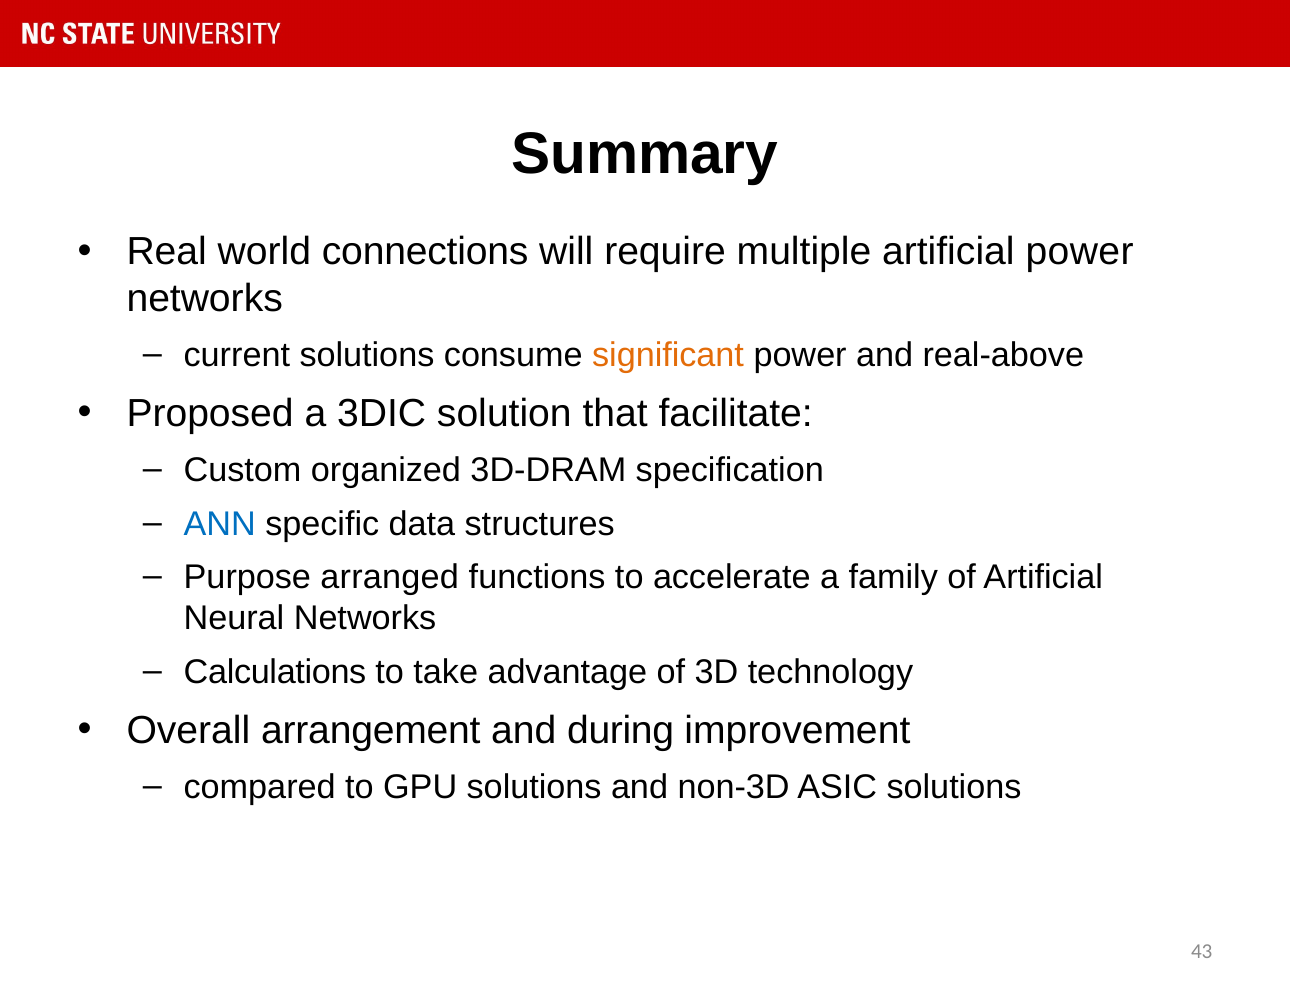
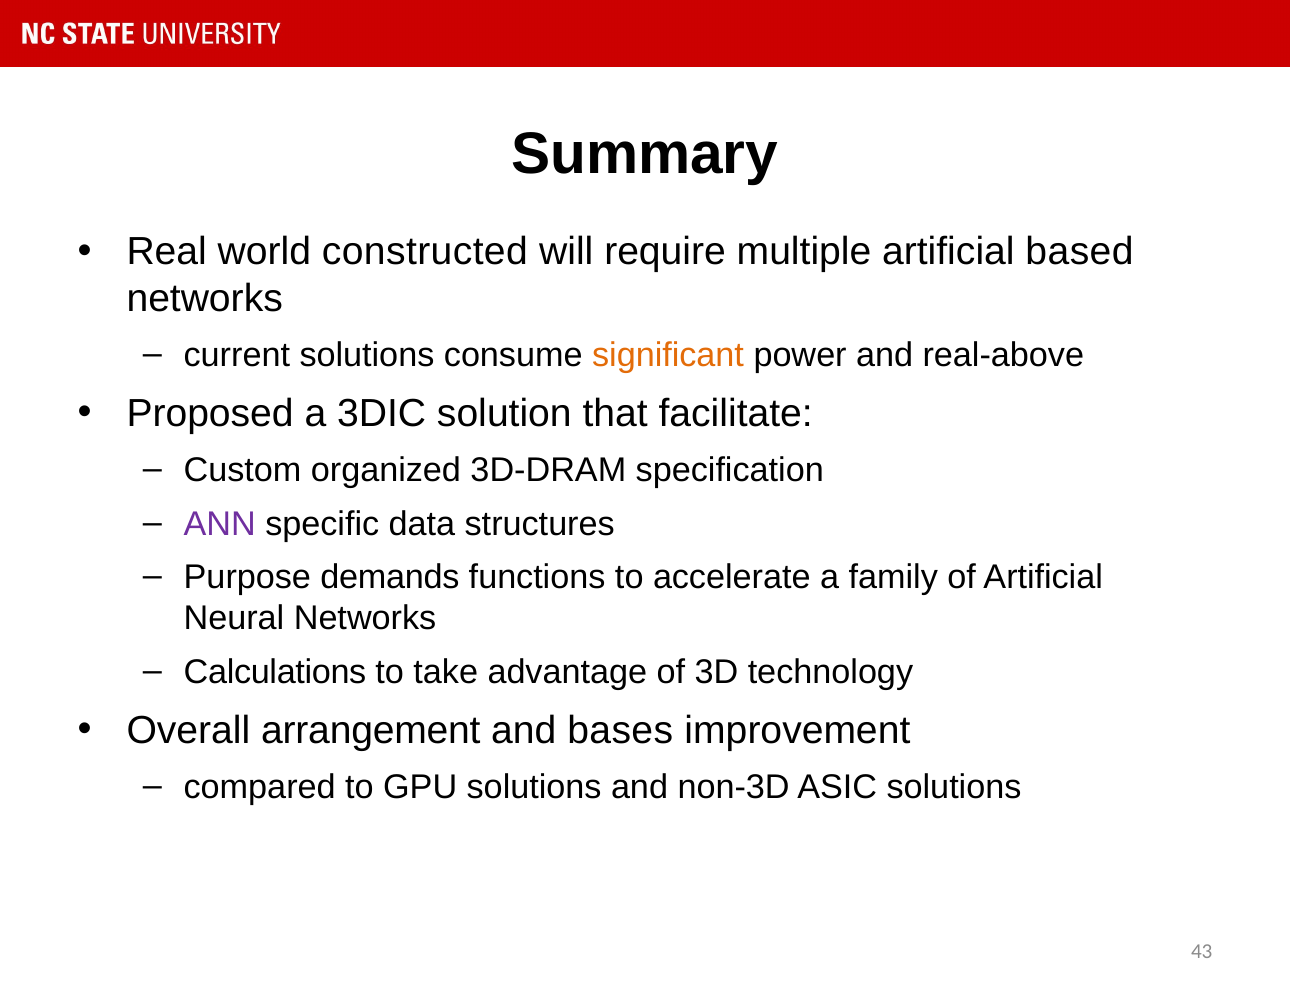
connections: connections -> constructed (425, 252)
artificial power: power -> based (1080, 252)
ANN colour: blue -> purple (220, 524)
arranged: arranged -> demands (390, 577)
during: during -> bases (620, 731)
